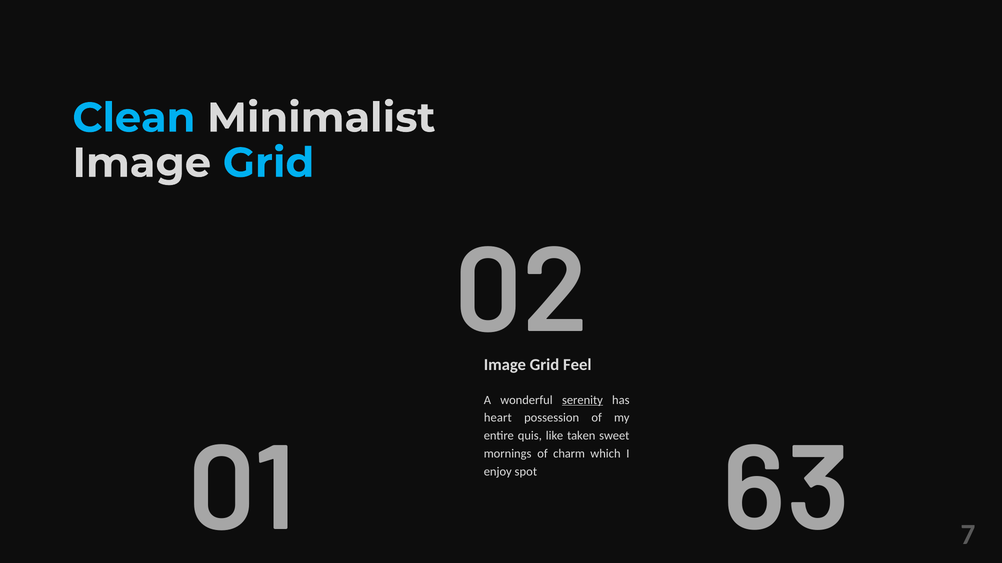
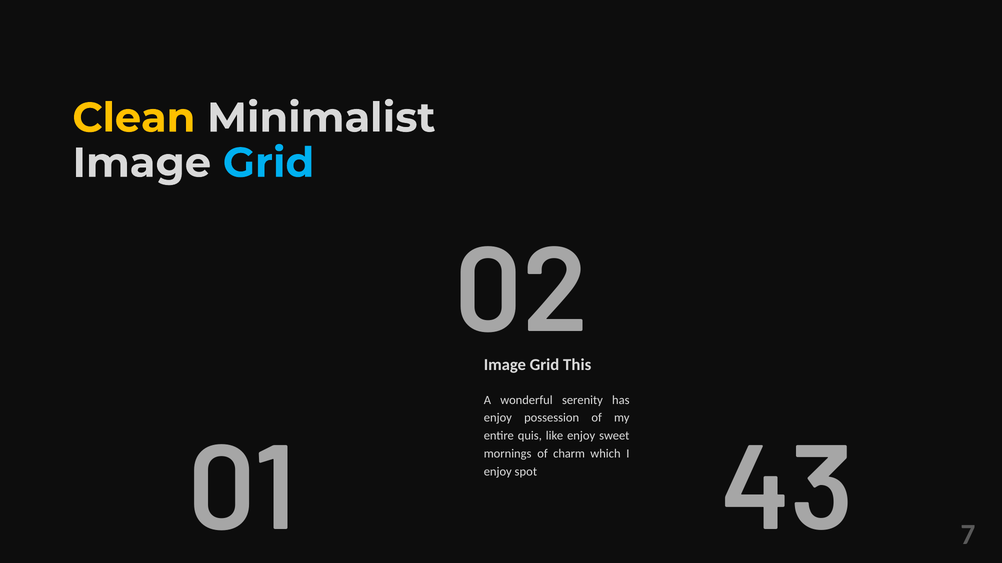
Clean colour: light blue -> yellow (134, 118)
Feel: Feel -> This (577, 365)
serenity underline: present -> none (582, 400)
heart: heart -> enjoy (498, 418)
like taken: taken -> enjoy (581, 436)
63: 63 -> 43 (787, 490)
